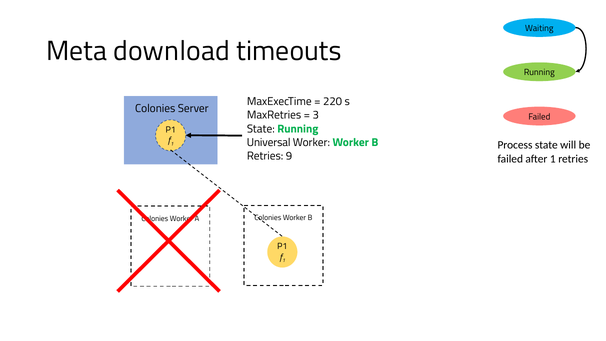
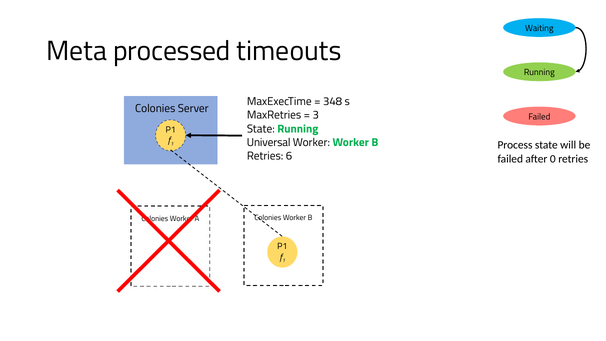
download: download -> processed (172, 51)
220: 220 -> 348 (333, 102)
9: 9 -> 6 (289, 156)
after 1: 1 -> 0 (553, 159)
